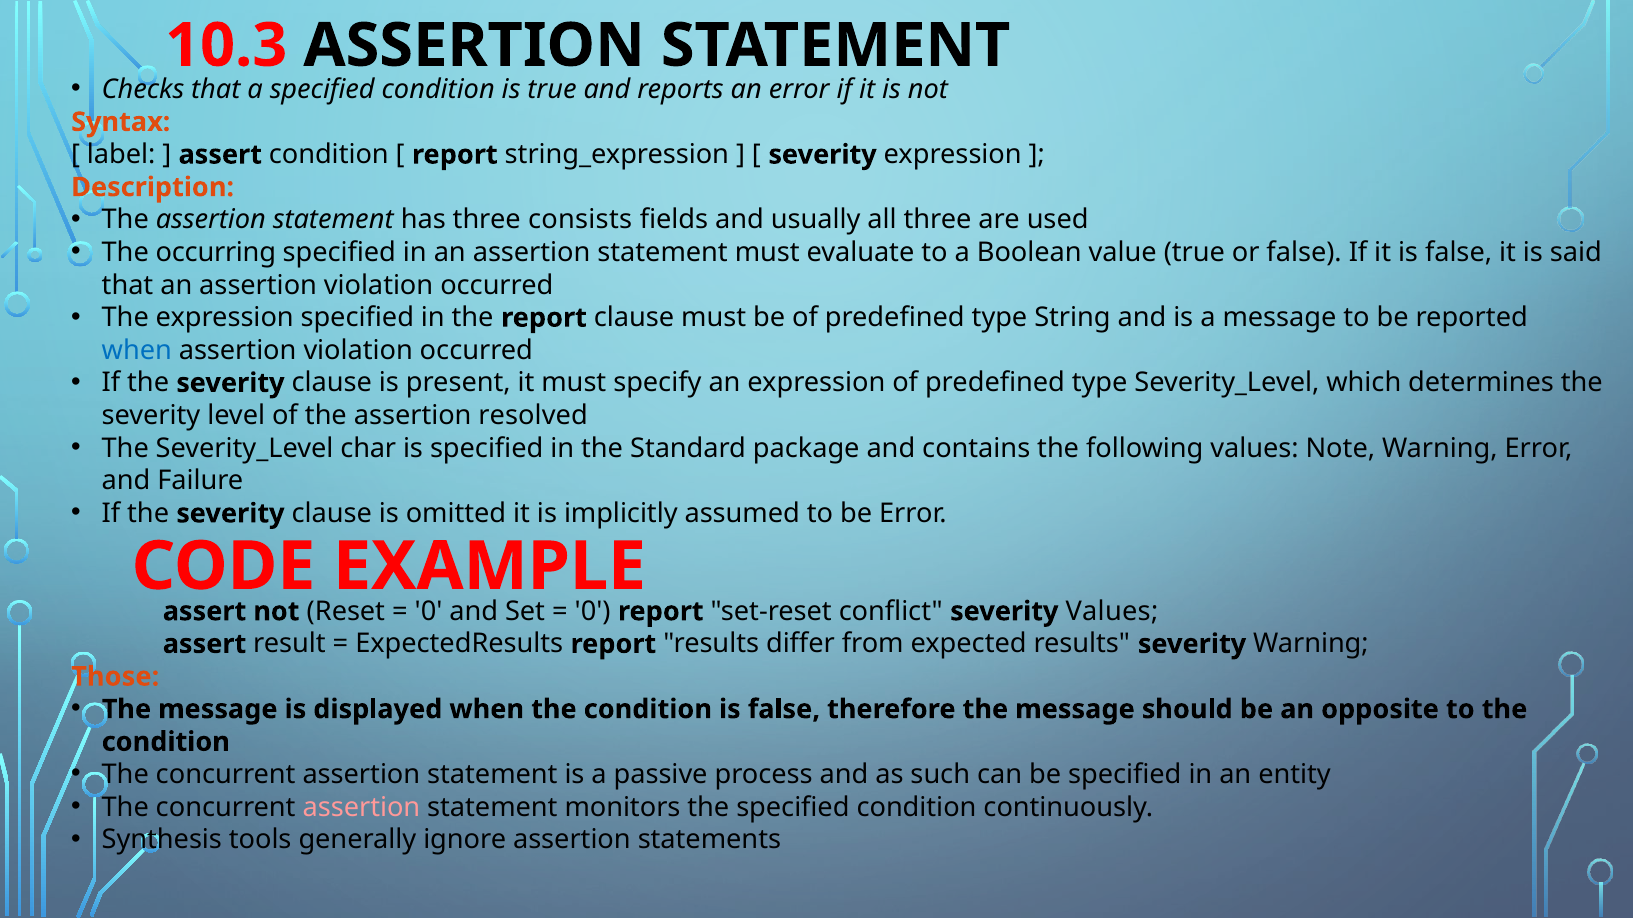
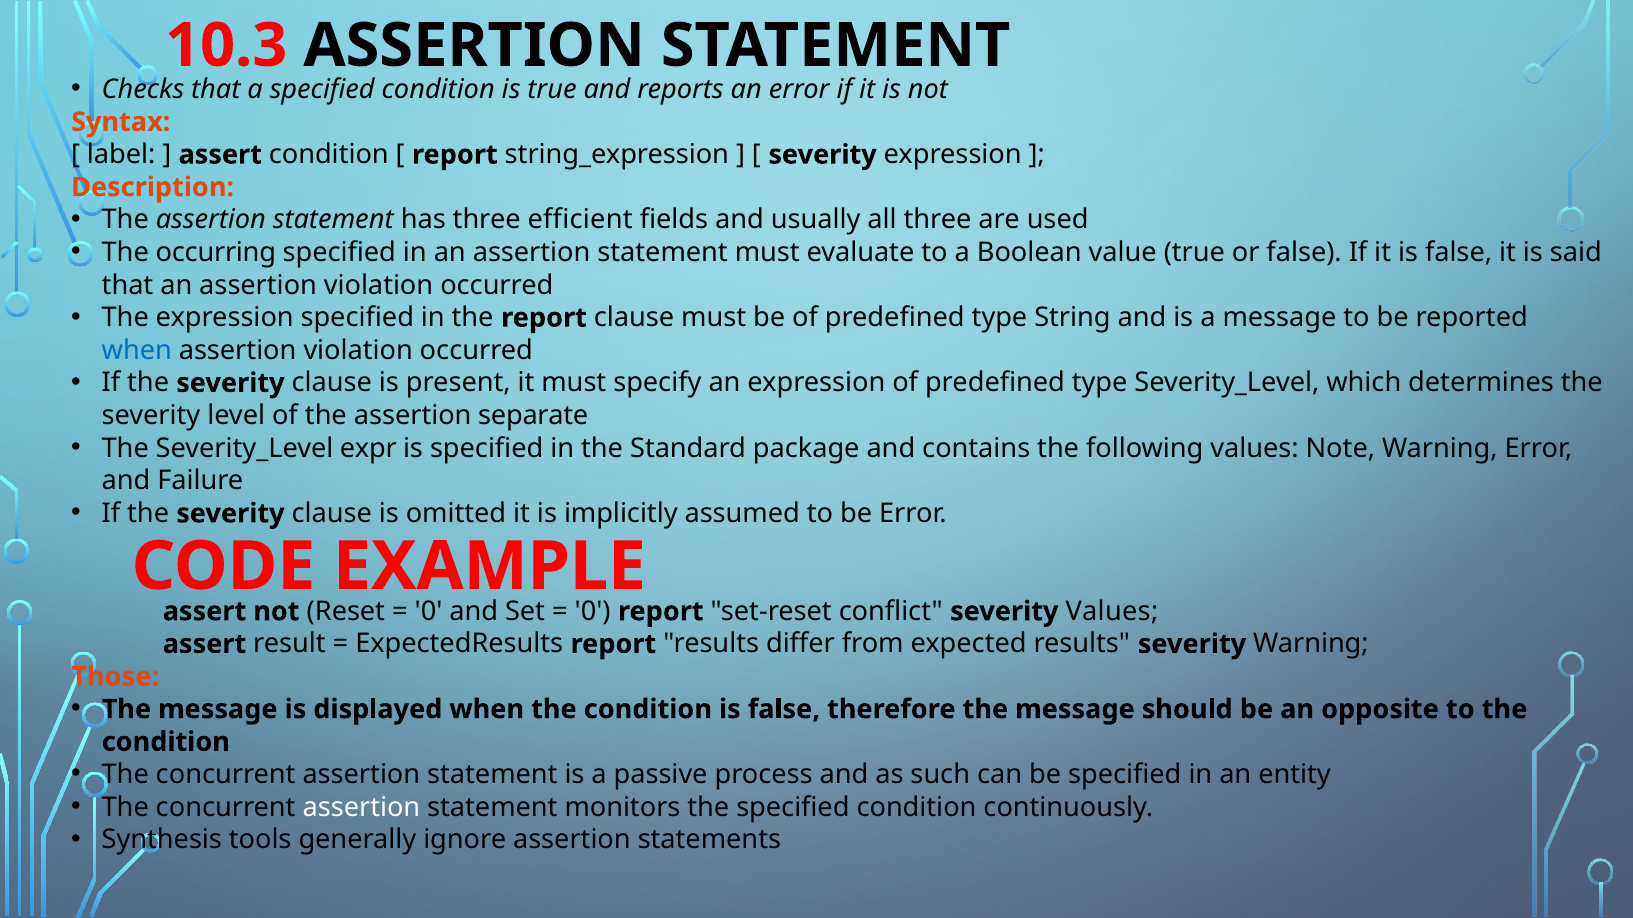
consists: consists -> efficient (580, 220)
resolved: resolved -> separate (533, 416)
char: char -> expr (368, 449)
assertion colour: pink -> white (361, 808)
